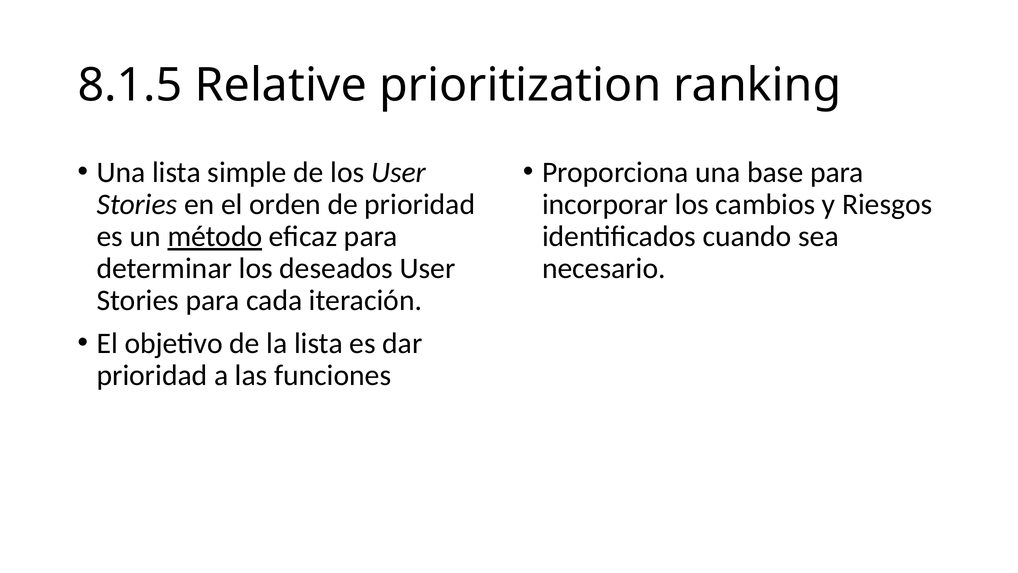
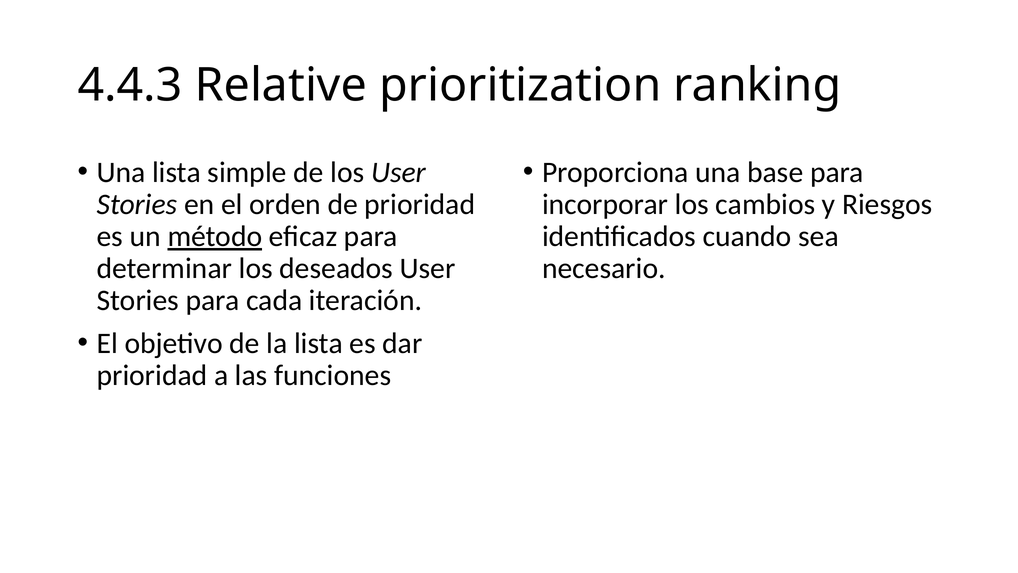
8.1.5: 8.1.5 -> 4.4.3 (130, 86)
